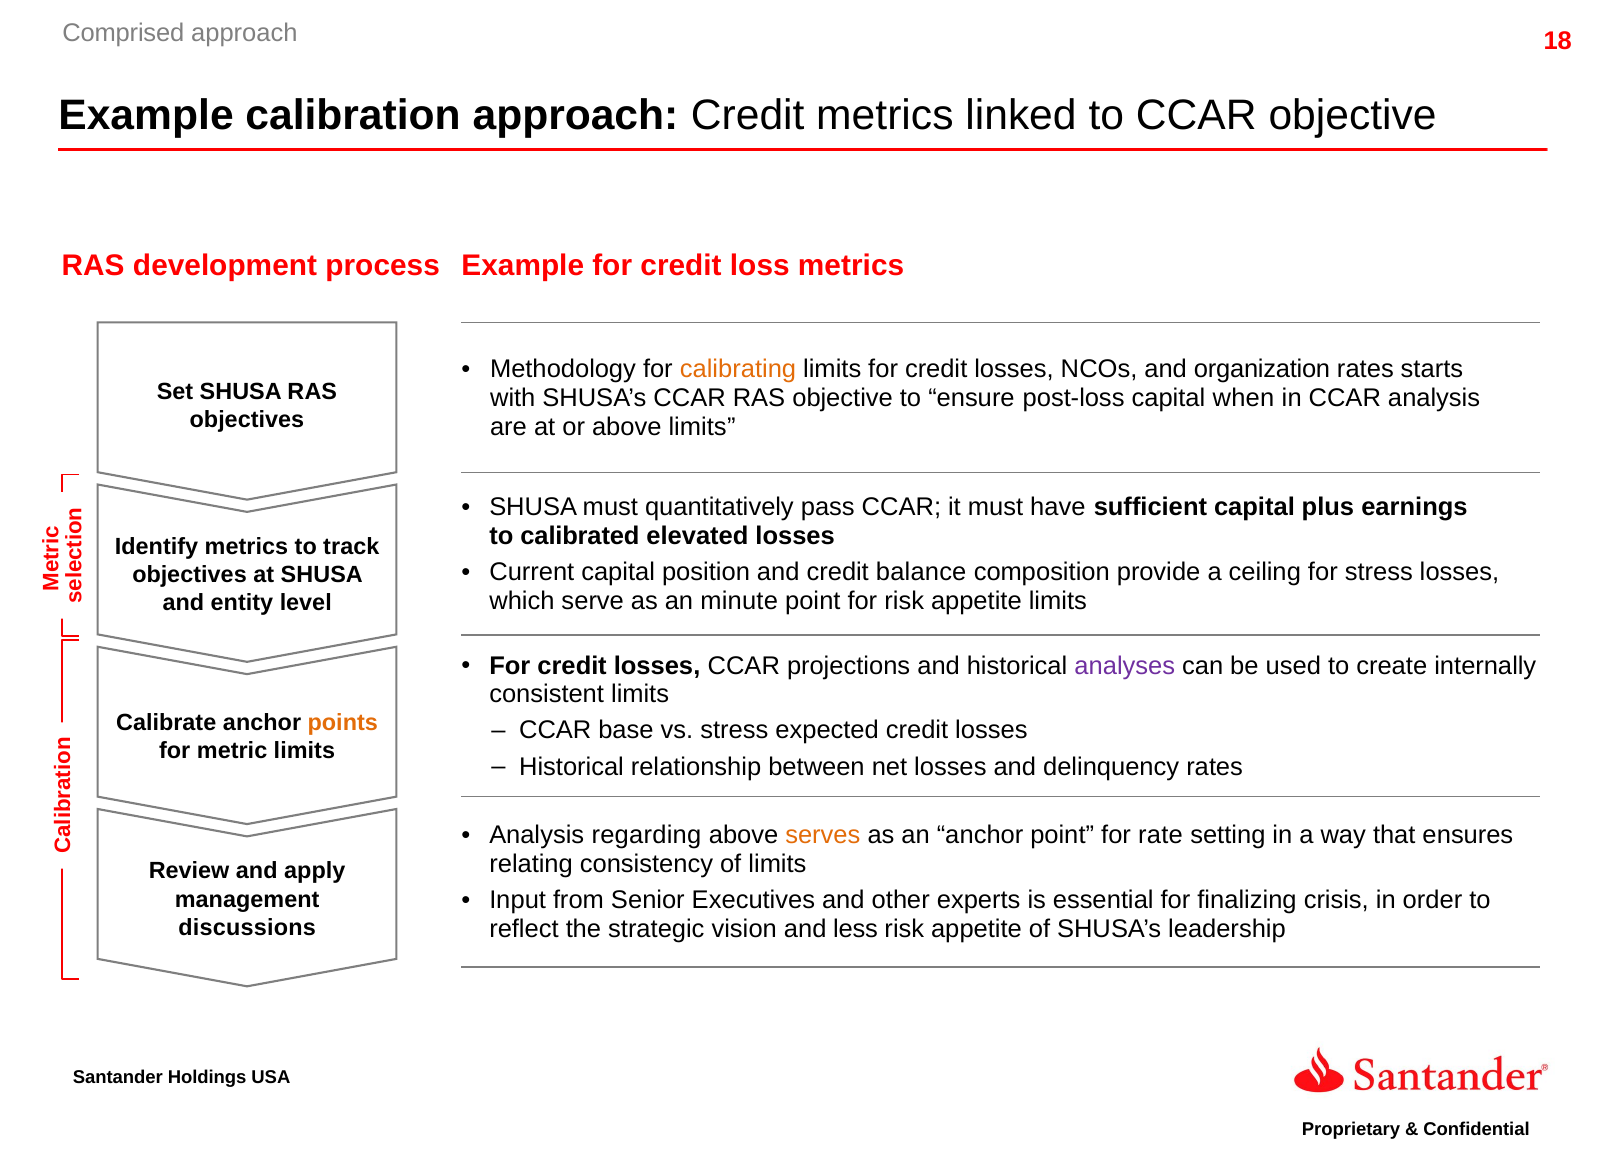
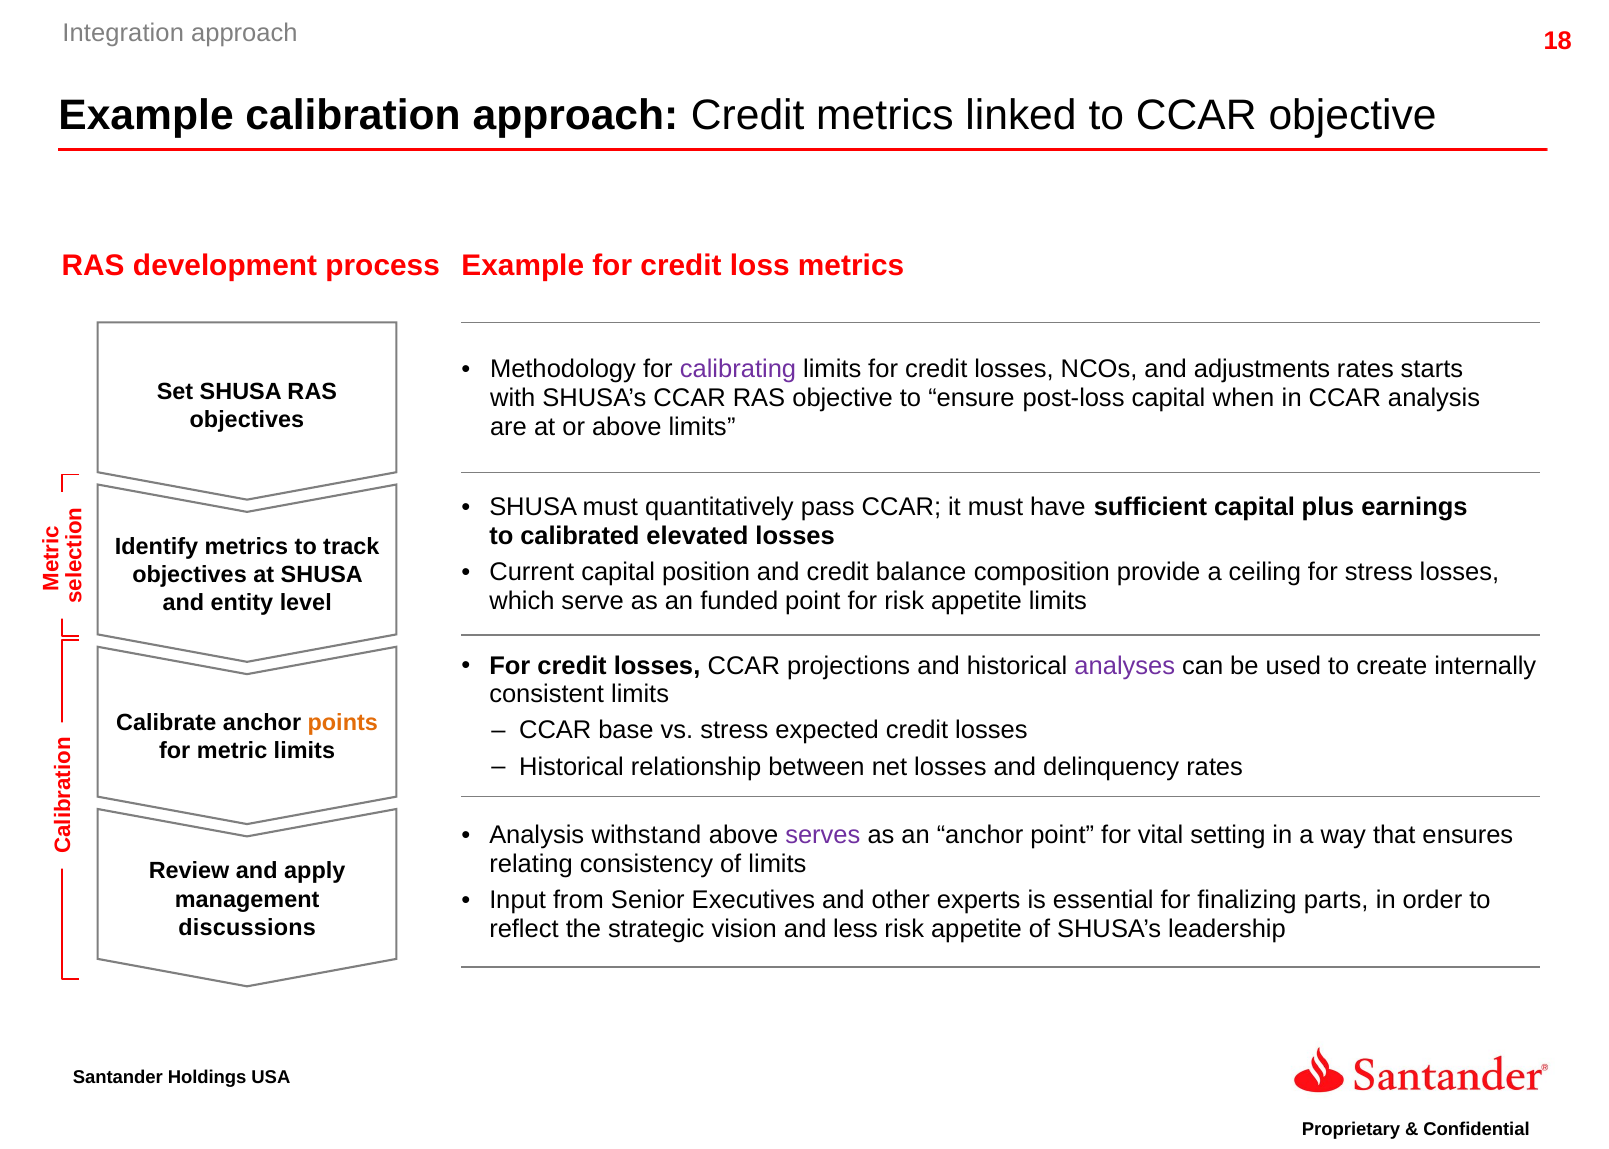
Comprised: Comprised -> Integration (123, 34)
calibrating colour: orange -> purple (738, 369)
organization: organization -> adjustments (1262, 369)
minute: minute -> funded (739, 601)
regarding: regarding -> withstand (646, 835)
serves colour: orange -> purple (823, 835)
rate: rate -> vital (1161, 835)
crisis: crisis -> parts (1336, 900)
